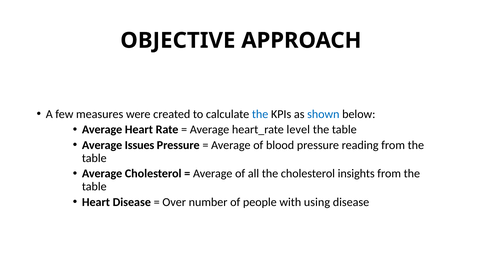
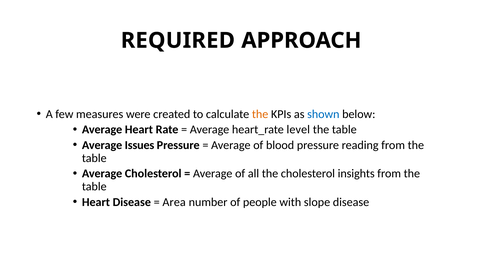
OBJECTIVE: OBJECTIVE -> REQUIRED (178, 40)
the colour: blue -> orange (260, 114)
Over: Over -> Area (174, 202)
using: using -> slope (317, 202)
